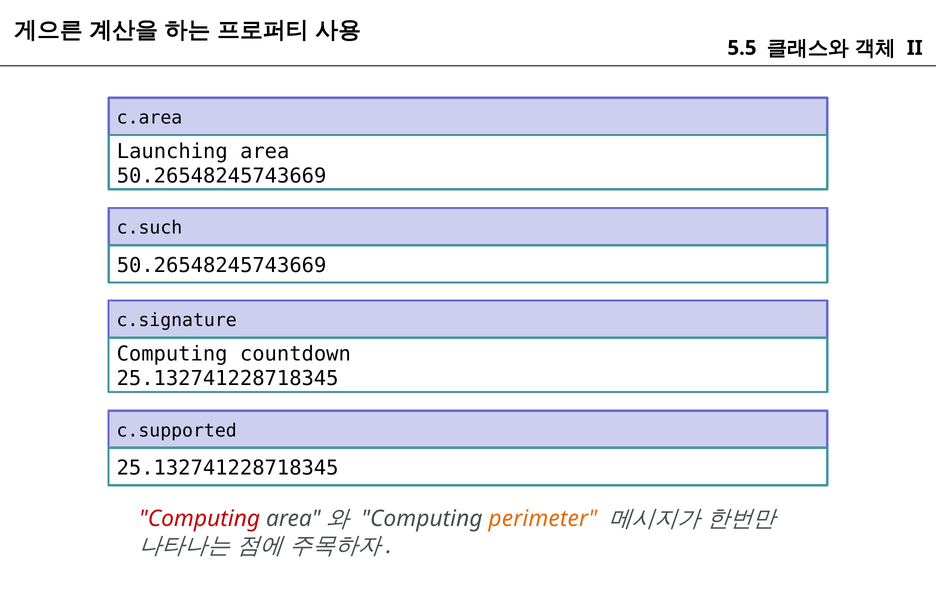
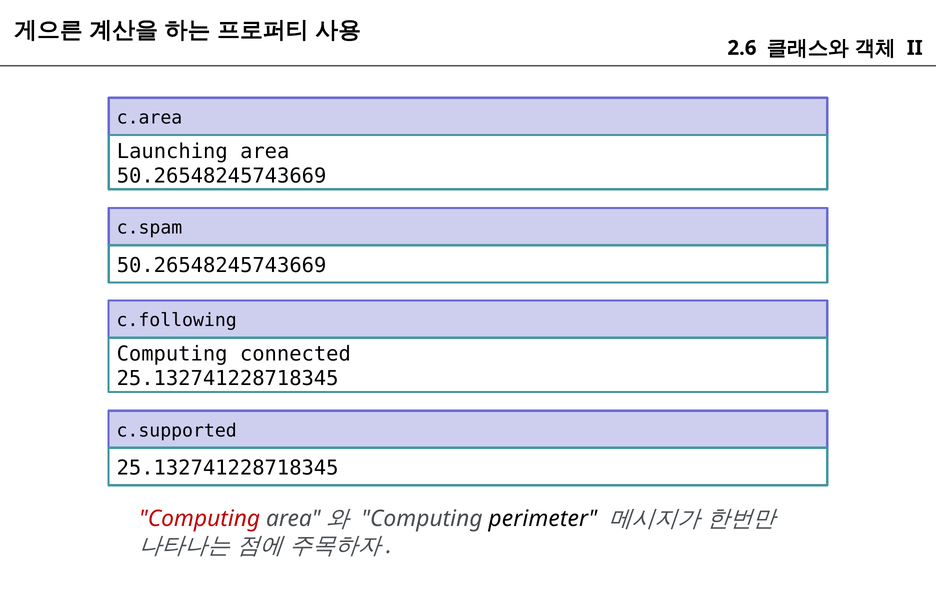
5.5: 5.5 -> 2.6 (742, 48)
c.such: c.such -> c.spam (150, 228)
c.signature: c.signature -> c.following (177, 320)
countdown: countdown -> connected (295, 354)
perimeter colour: orange -> black (543, 518)
